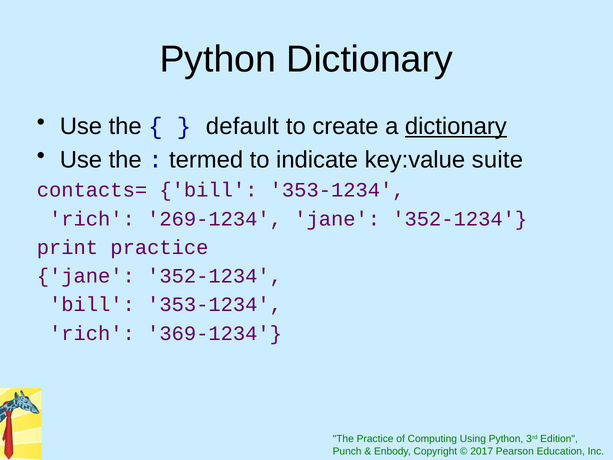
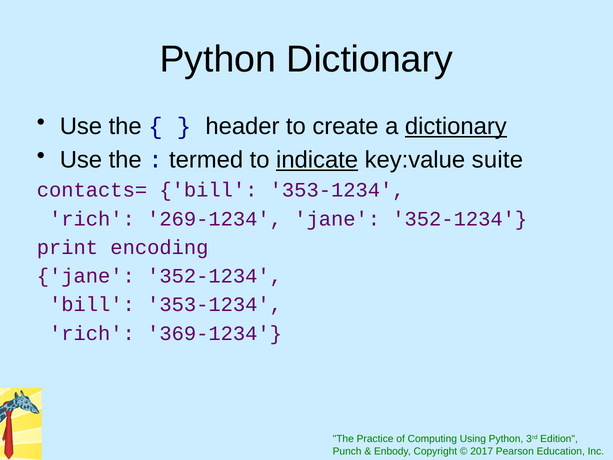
default: default -> header (242, 126)
indicate underline: none -> present (317, 160)
print practice: practice -> encoding (159, 247)
